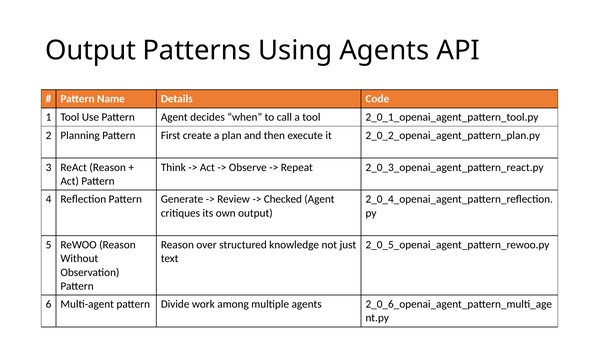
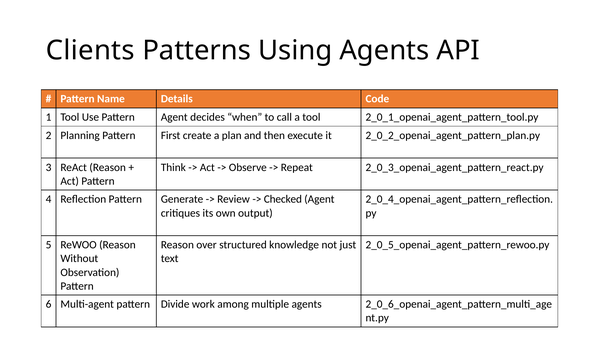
Output: Output -> Clients (90, 50)
